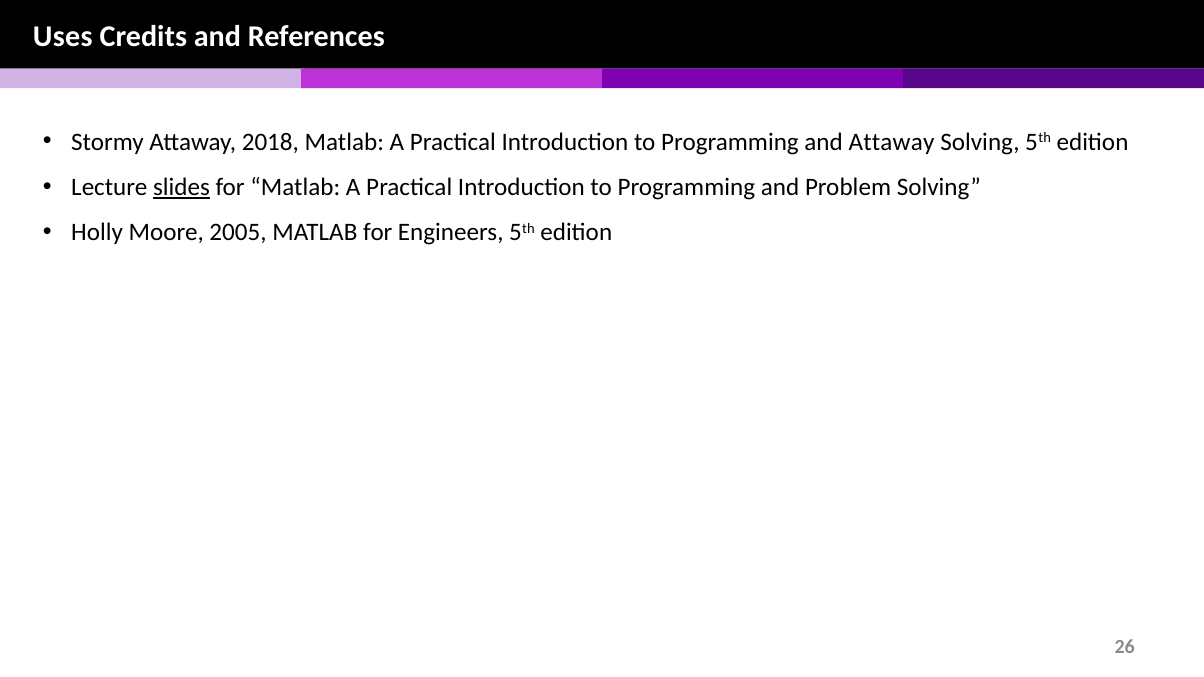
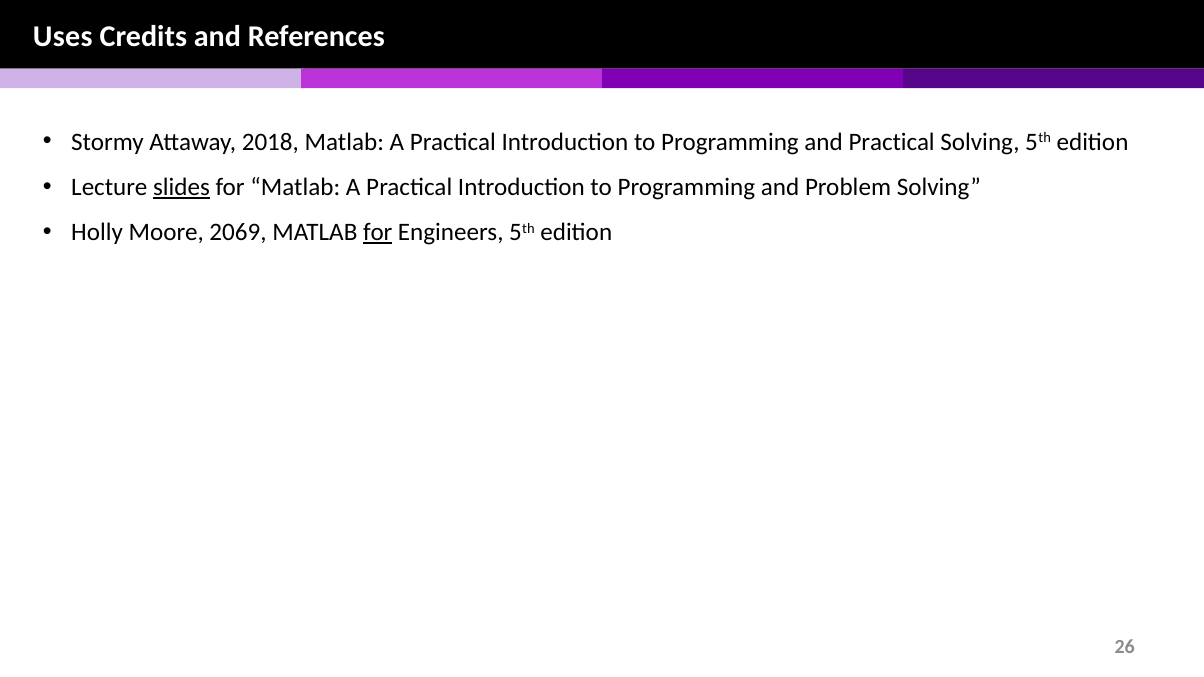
and Attaway: Attaway -> Practical (892, 142)
2005: 2005 -> 2069 (238, 232)
for underline: none -> present (378, 232)
